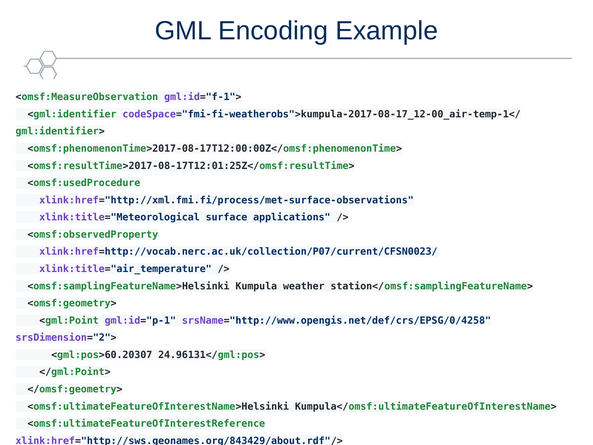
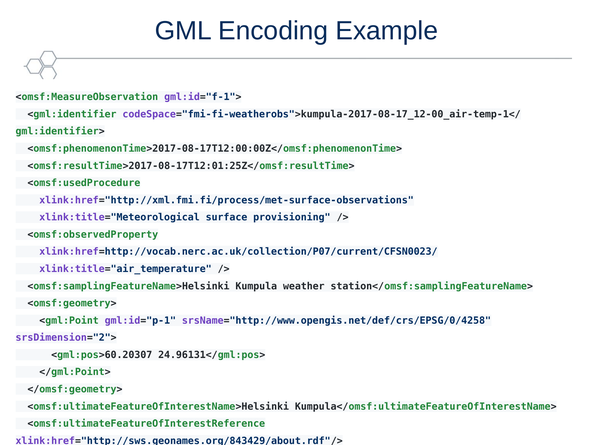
applications: applications -> provisioning (292, 217)
